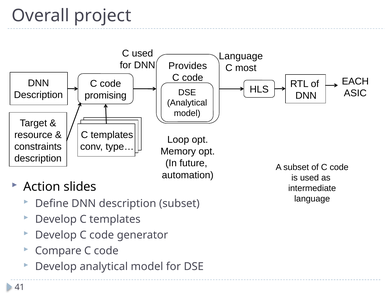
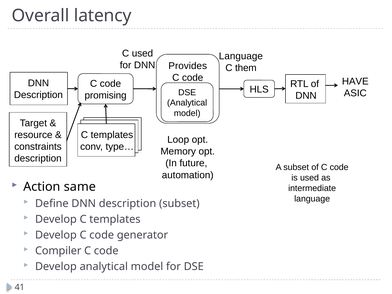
project: project -> latency (103, 16)
most: most -> them (246, 68)
EACH: EACH -> HAVE (355, 81)
slides: slides -> same (80, 187)
Compare: Compare -> Compiler (58, 251)
